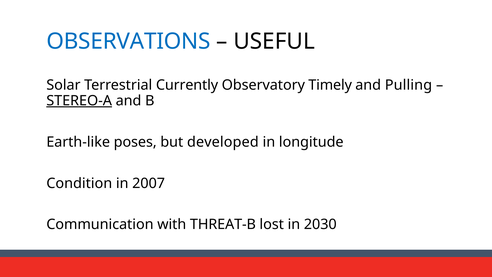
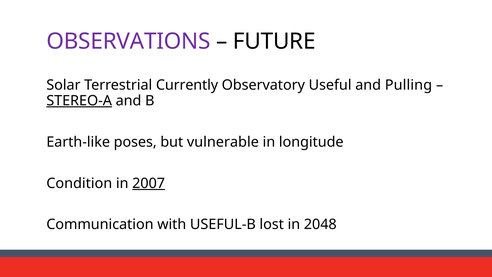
OBSERVATIONS colour: blue -> purple (128, 41)
USEFUL: USEFUL -> FUTURE (274, 41)
Timely: Timely -> Useful (330, 85)
developed: developed -> vulnerable (223, 142)
2007 underline: none -> present (149, 183)
THREAT-B: THREAT-B -> USEFUL-B (223, 224)
2030: 2030 -> 2048 (320, 224)
